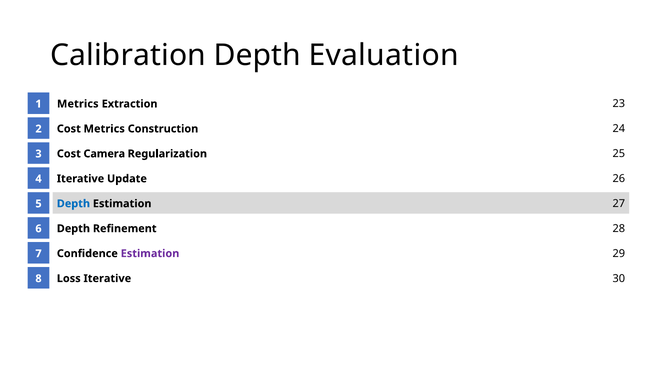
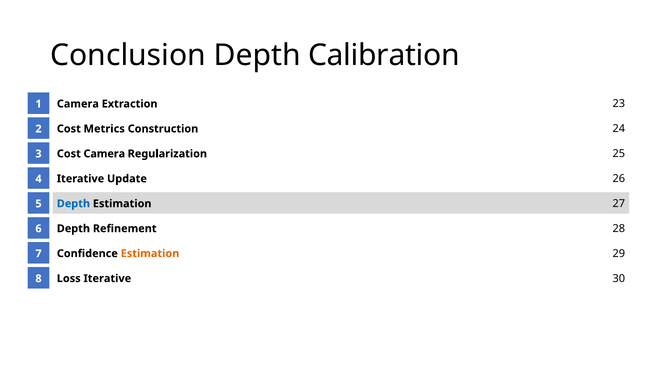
Calibration: Calibration -> Conclusion (128, 55)
Evaluation: Evaluation -> Calibration (384, 55)
Metrics: Metrics -> Camera (78, 104)
Estimation colour: purple -> orange (150, 254)
